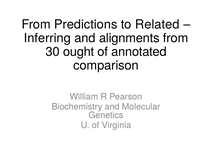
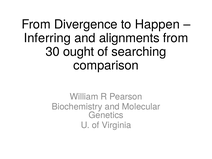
Predictions: Predictions -> Divergence (86, 24)
Related: Related -> Happen (157, 24)
annotated: annotated -> searching (139, 52)
